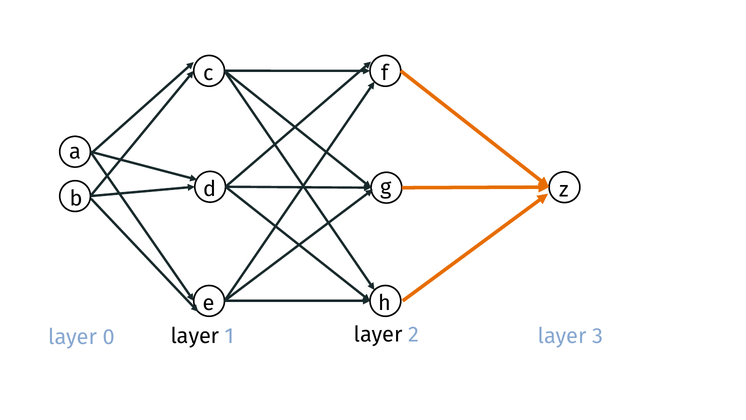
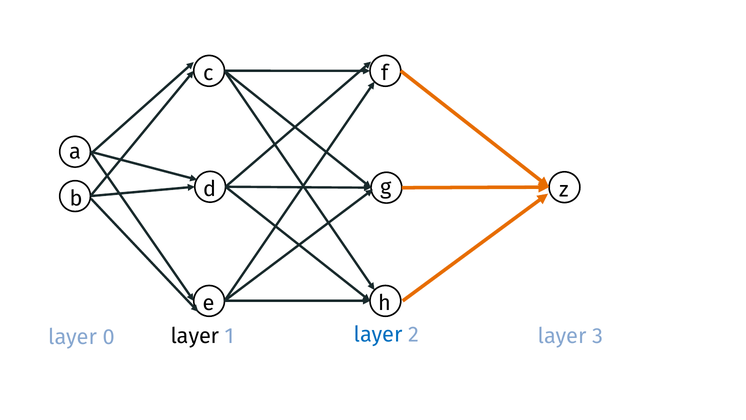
layer colour: black -> blue (378, 334)
